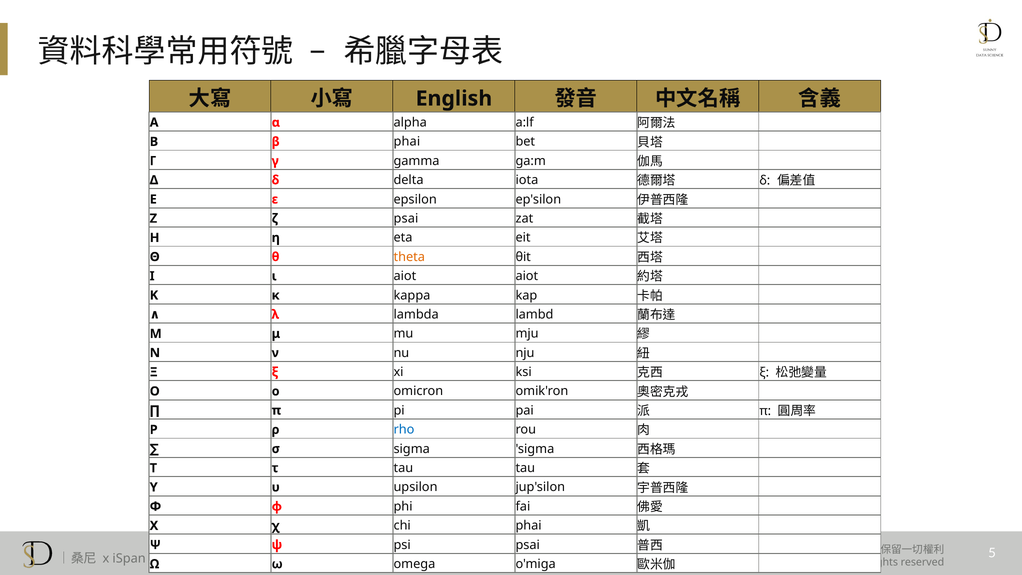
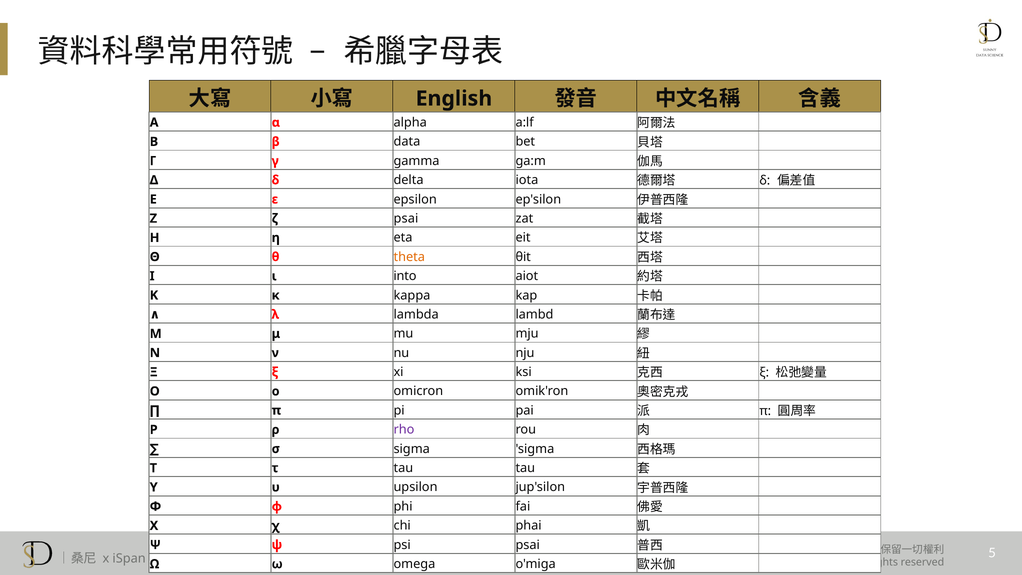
phai: phai -> data (407, 142)
aiot: aiot -> into (405, 276)
rho colour: blue -> purple (404, 430)
